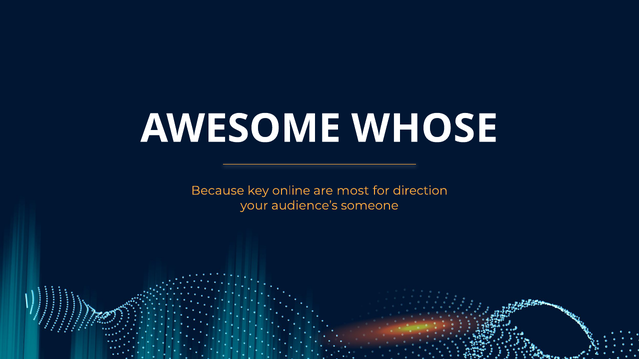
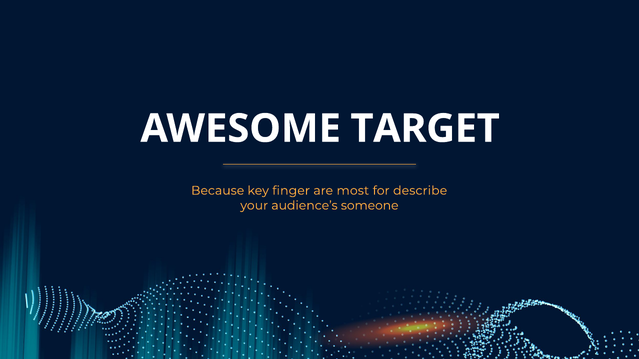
WHOSE: WHOSE -> TARGET (425, 129)
online: online -> finger (291, 191)
direction: direction -> describe (420, 191)
